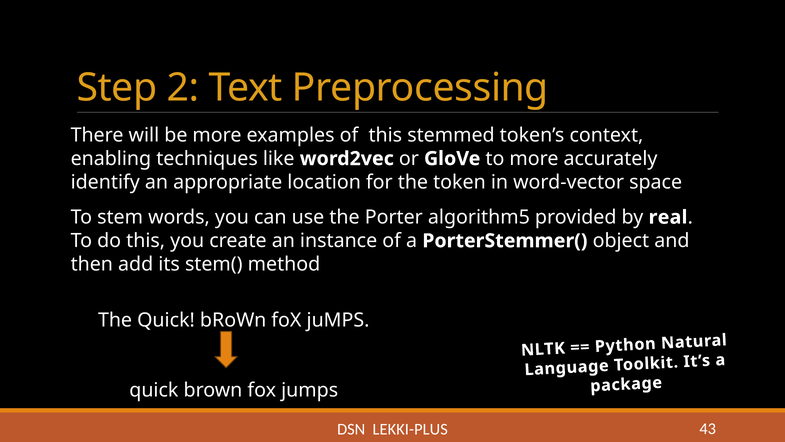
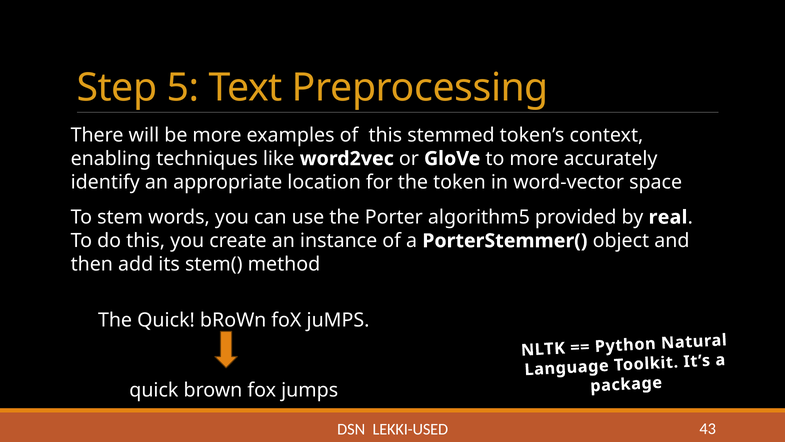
2: 2 -> 5 (183, 88)
LEKKI-PLUS: LEKKI-PLUS -> LEKKI-USED (410, 429)
